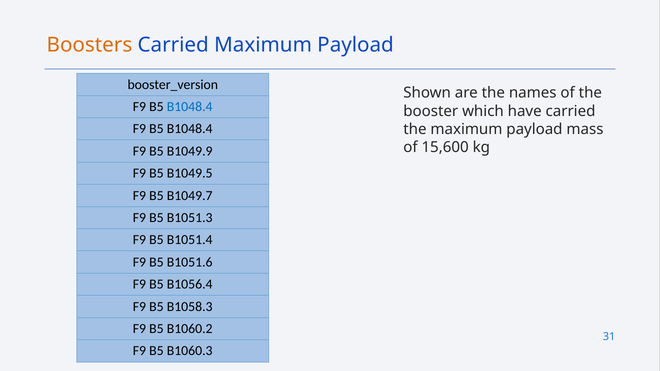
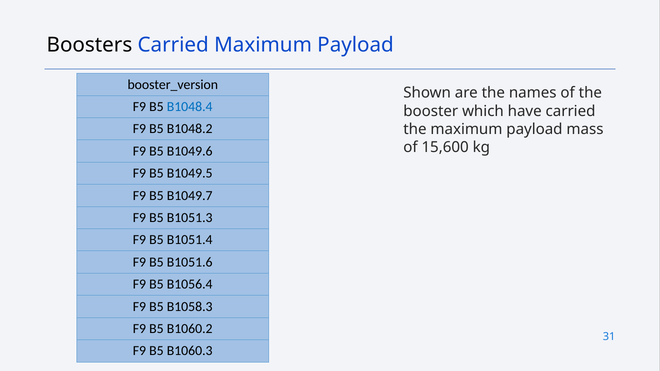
Boosters colour: orange -> black (89, 45)
B1048.4: B1048.4 -> B1048.2 (190, 129)
B1049.9: B1049.9 -> B1049.6 (190, 151)
